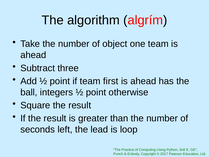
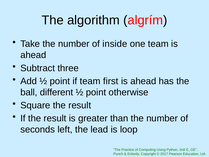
object: object -> inside (115, 44)
integers: integers -> different (57, 92)
